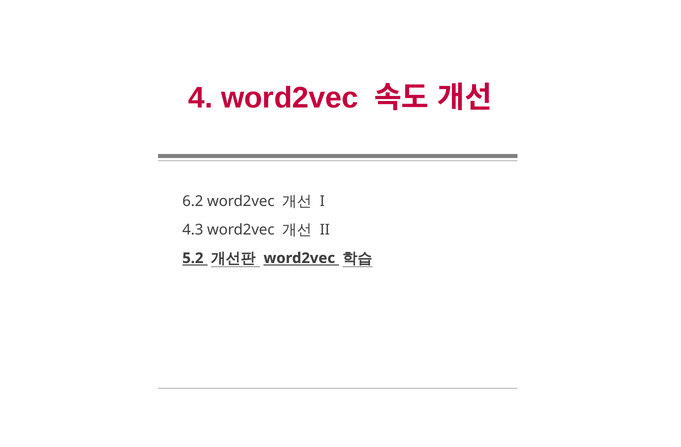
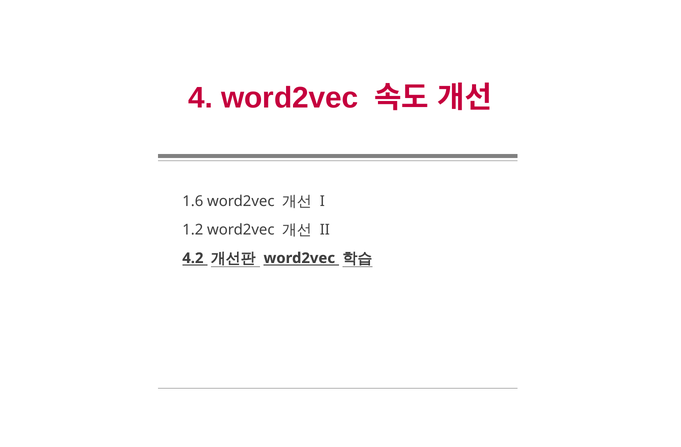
6.2: 6.2 -> 1.6 (193, 201)
4.3: 4.3 -> 1.2 (193, 230)
5.2: 5.2 -> 4.2 (193, 258)
